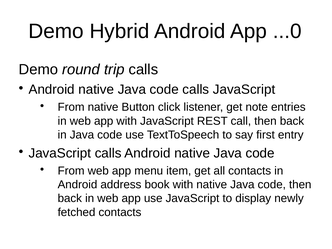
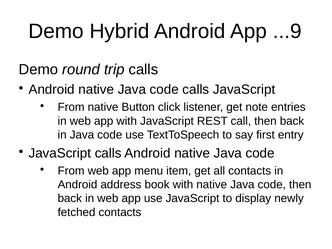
...0: ...0 -> ...9 (287, 31)
